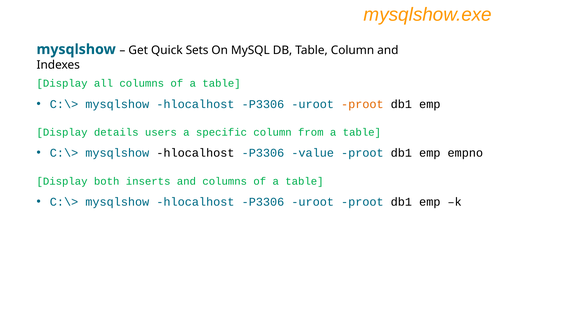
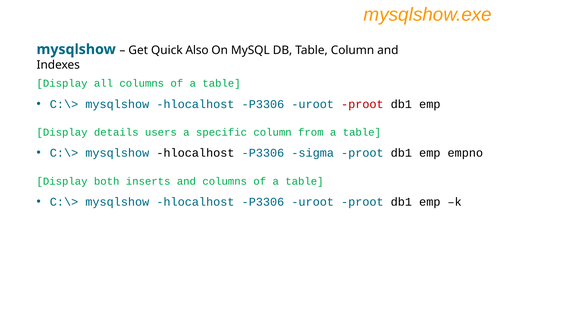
Sets: Sets -> Also (197, 50)
proot colour: orange -> red (362, 104)
value: value -> sigma (313, 153)
